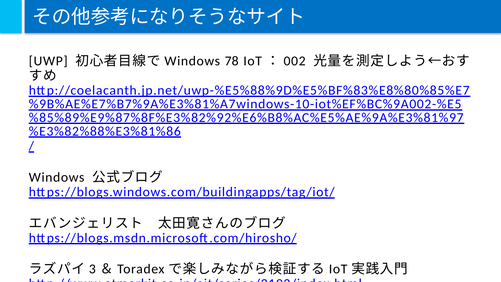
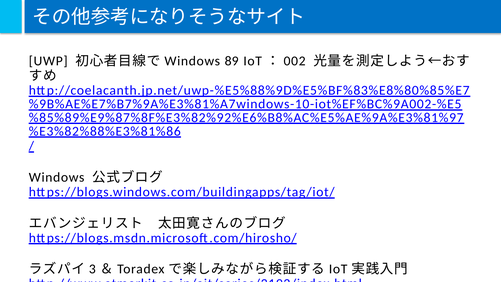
78: 78 -> 89 (232, 61)
